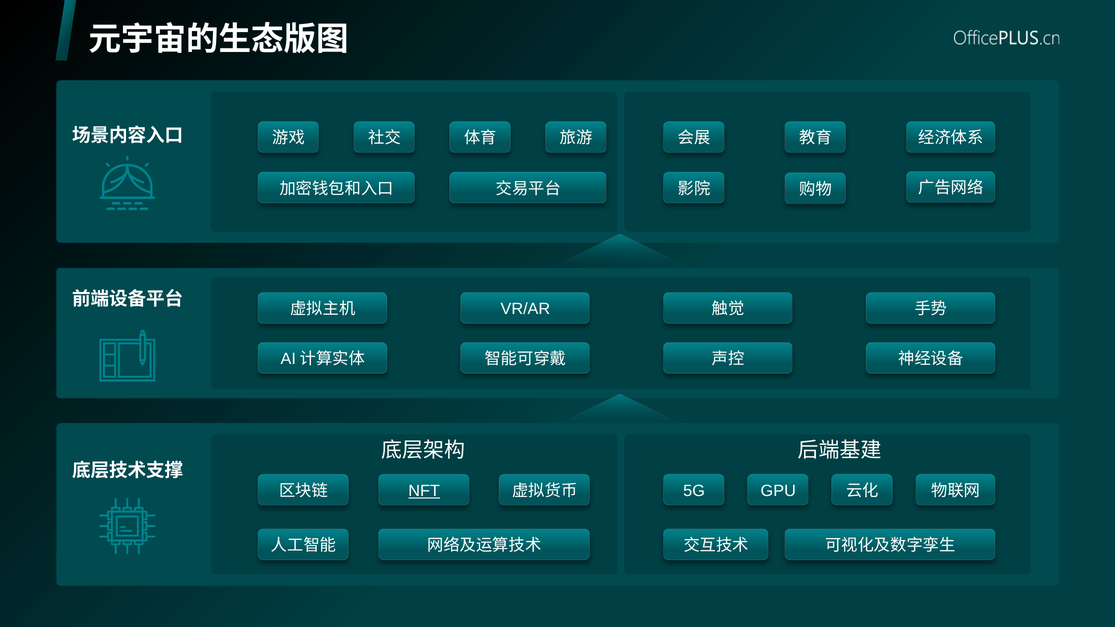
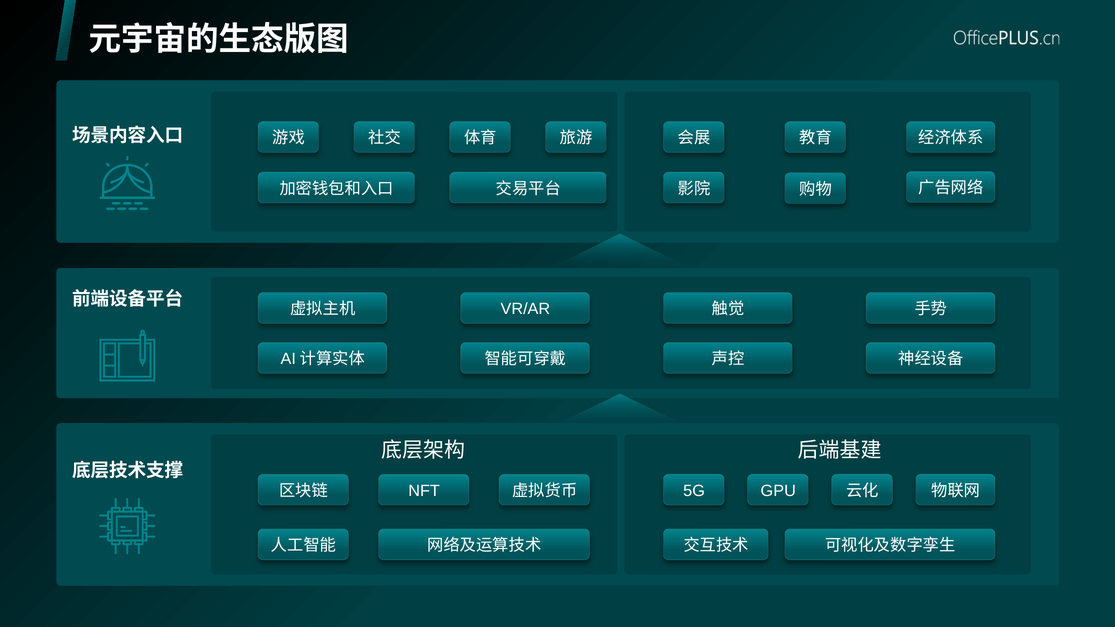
NFT underline: present -> none (424, 491)
